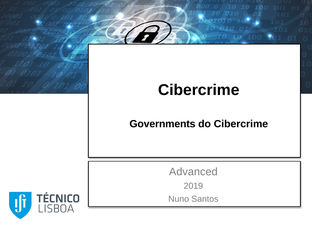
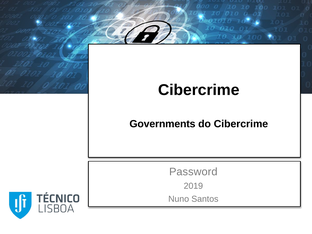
Advanced: Advanced -> Password (193, 172)
